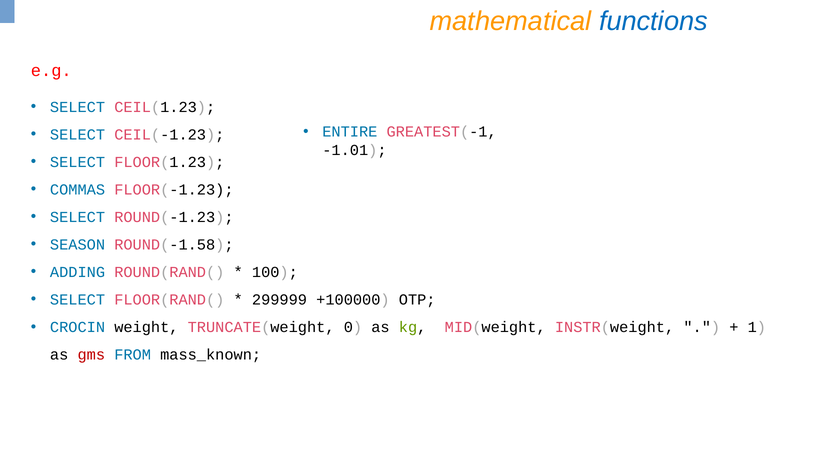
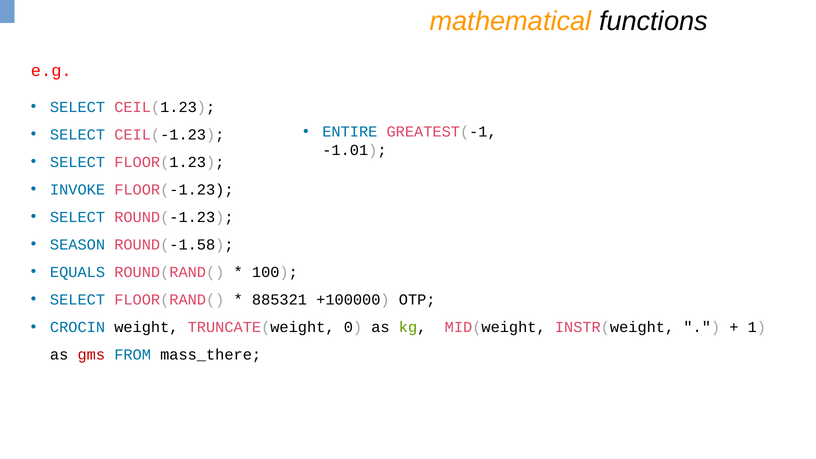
functions colour: blue -> black (653, 21)
COMMAS: COMMAS -> INVOKE (78, 190)
ADDING: ADDING -> EQUALS (78, 272)
299999: 299999 -> 885321 (279, 300)
mass_known: mass_known -> mass_there (211, 355)
